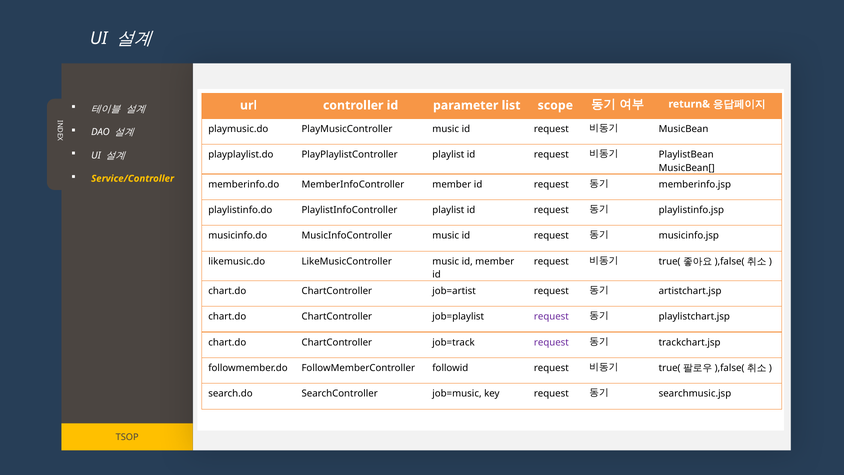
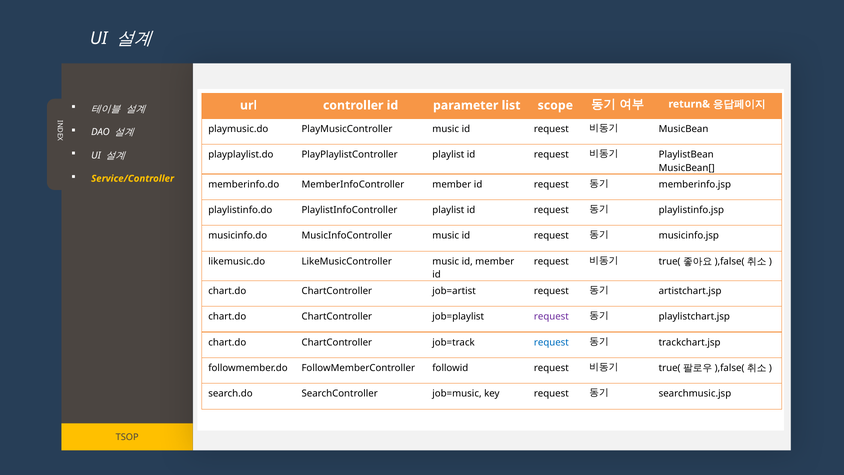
request colour: purple -> blue (551, 342)
